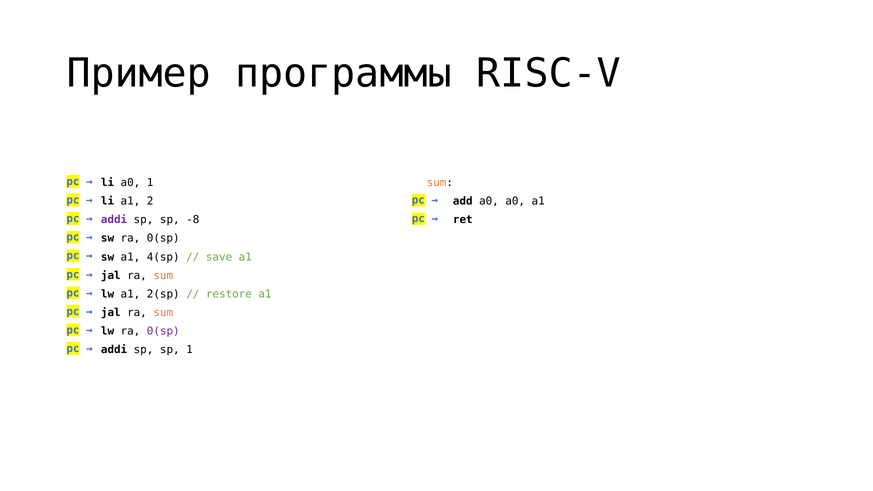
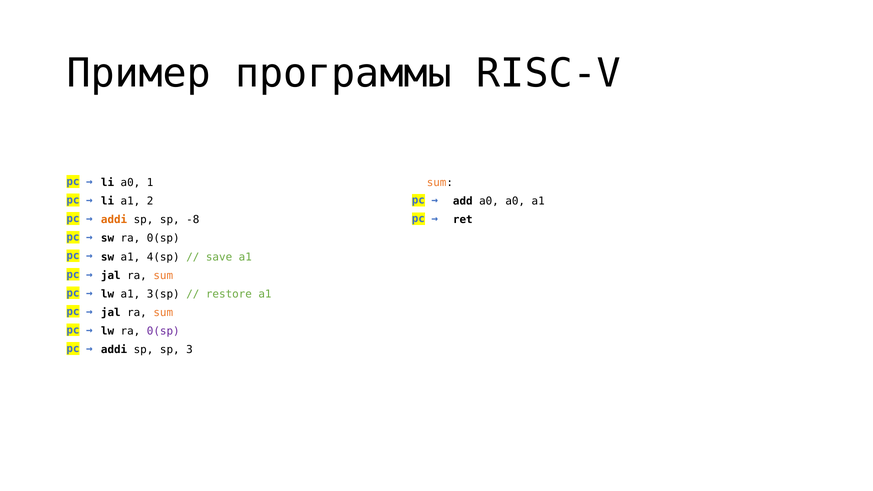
addi colour: purple -> orange (114, 220)
2(sp: 2(sp -> 3(sp (163, 294)
sp 1: 1 -> 3 (189, 350)
